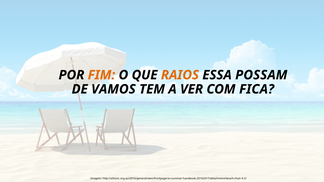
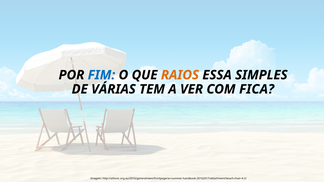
FIM colour: orange -> blue (101, 75)
POSSAM: POSSAM -> SIMPLES (261, 75)
VAMOS: VAMOS -> VÁRIAS (113, 89)
